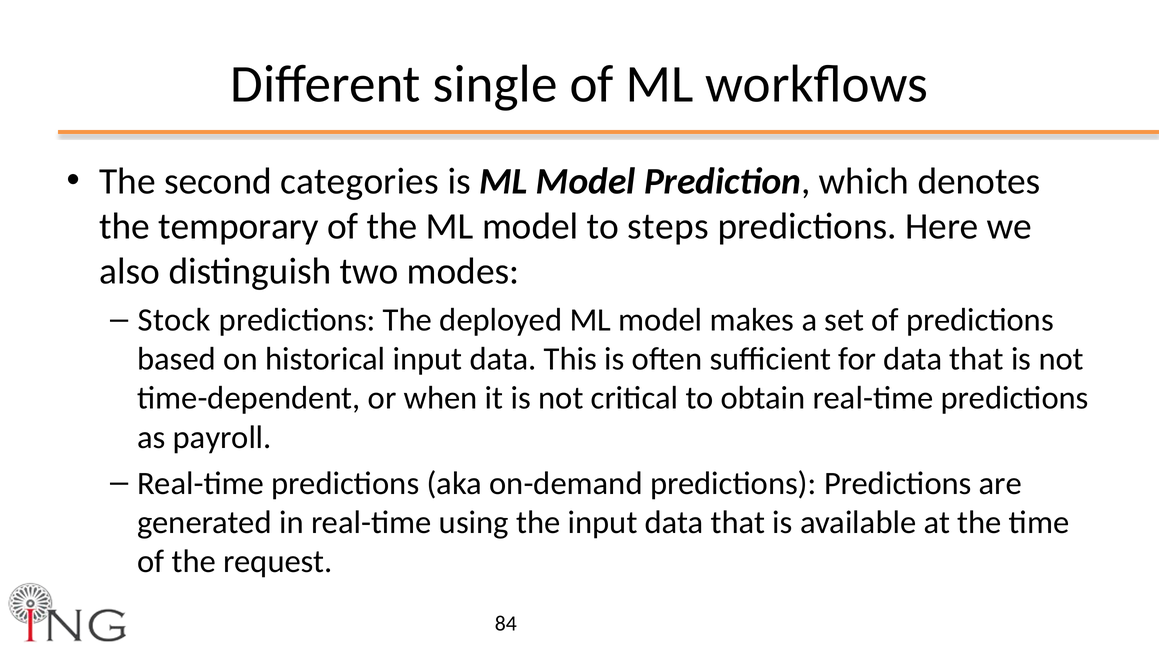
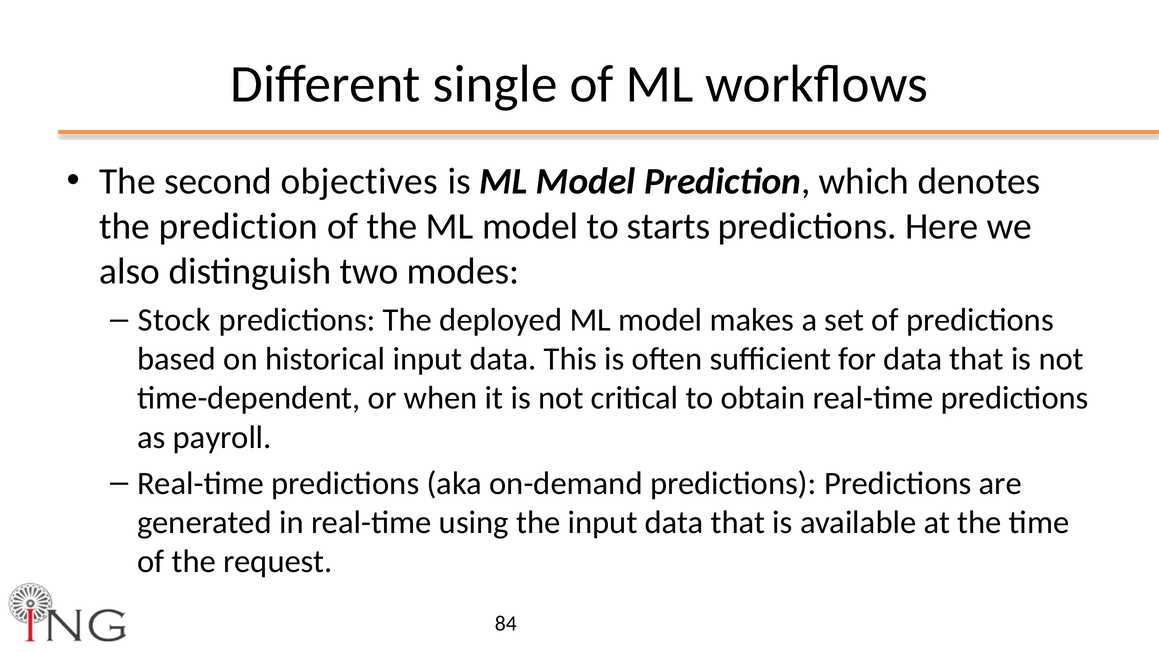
categories: categories -> objectives (359, 182)
the temporary: temporary -> prediction (238, 226)
steps: steps -> starts (669, 226)
